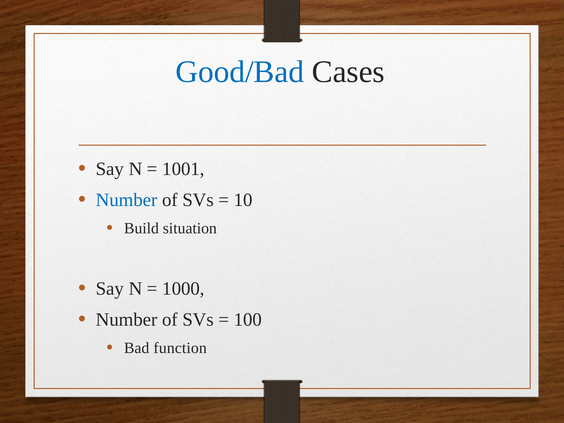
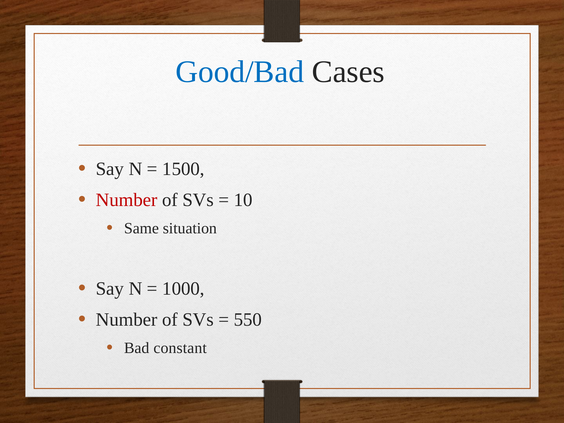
1001: 1001 -> 1500 (183, 169)
Number colour: blue -> red (127, 200)
Build: Build -> Same (141, 228)
100: 100 -> 550 (248, 320)
function: function -> constant (180, 348)
